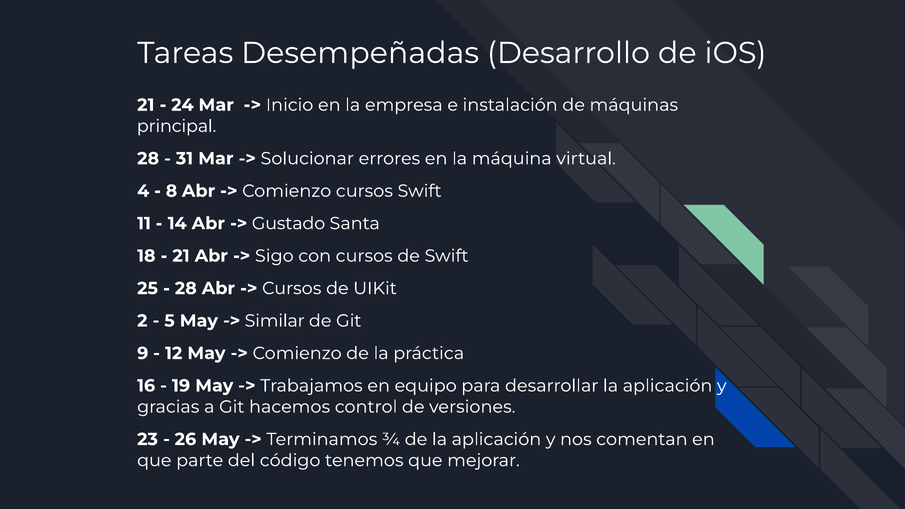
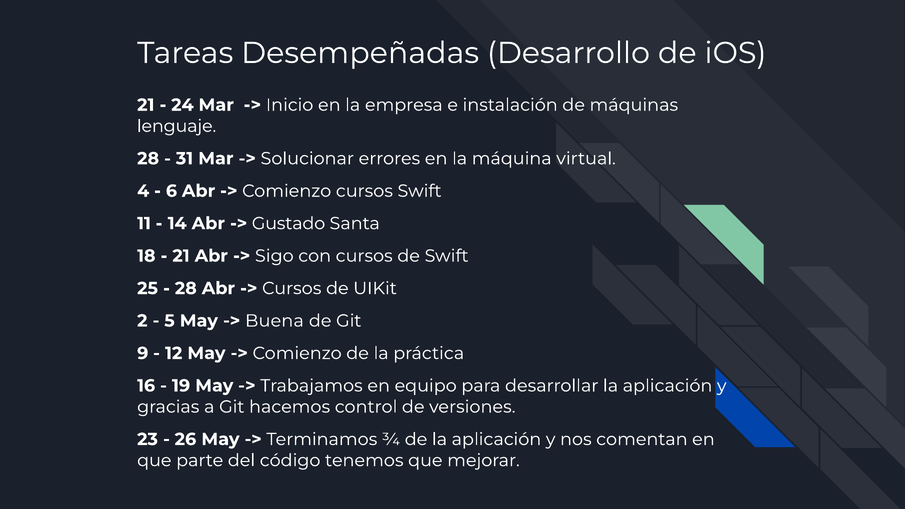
principal: principal -> lenguaje (177, 126)
8: 8 -> 6 (171, 191)
Similar: Similar -> Buena (274, 321)
